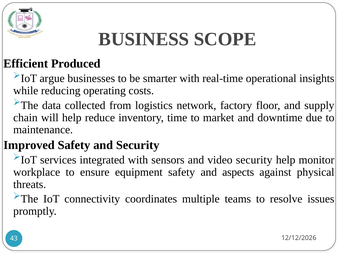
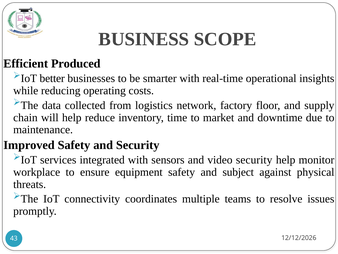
argue: argue -> better (52, 78)
aspects: aspects -> subject (238, 172)
